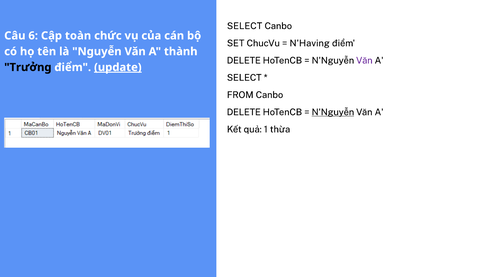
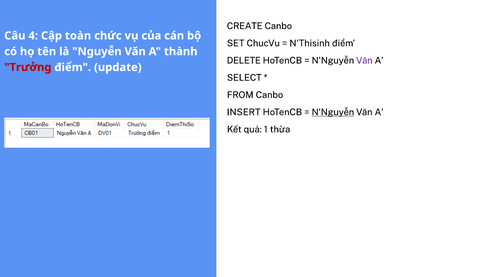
SELECT: SELECT -> CREATE (245, 26)
6: 6 -> 4 (33, 36)
N'Having: N'Having -> N'Thisinh (310, 43)
Trưởng colour: black -> red (28, 67)
update underline: present -> none (118, 67)
DELETE: DELETE -> INSERT (244, 112)
